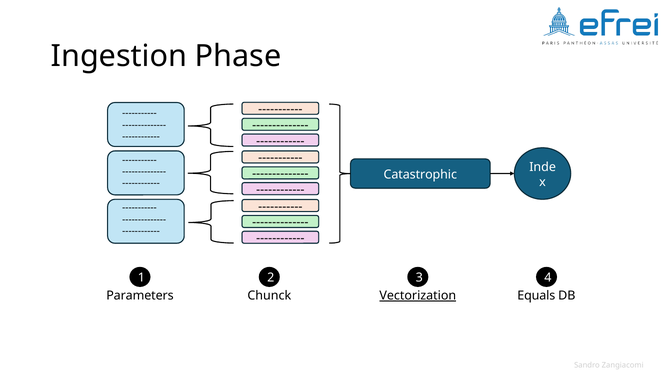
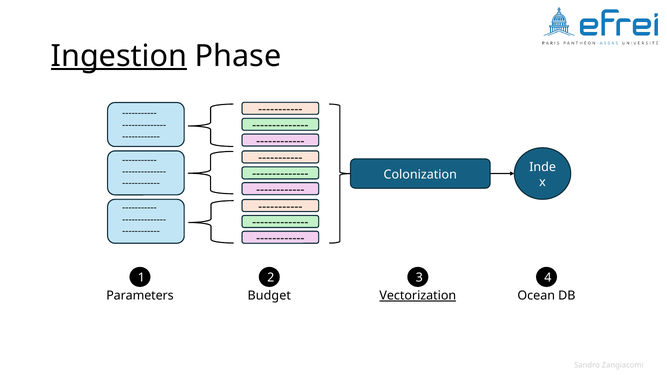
Ingestion underline: none -> present (119, 56)
Catastrophic: Catastrophic -> Colonization (420, 174)
Chunck: Chunck -> Budget (269, 296)
Equals: Equals -> Ocean (536, 296)
